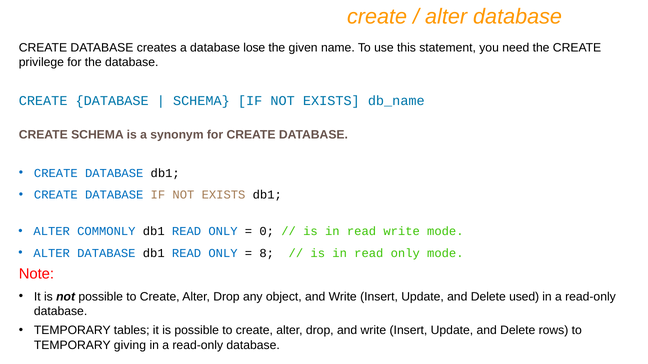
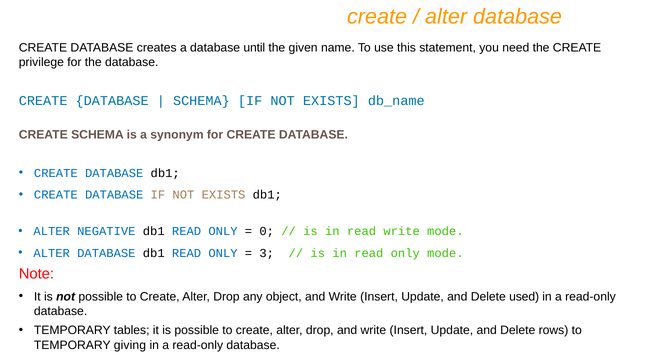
lose: lose -> until (254, 48)
COMMONLY: COMMONLY -> NEGATIVE (106, 232)
8: 8 -> 3 (267, 253)
